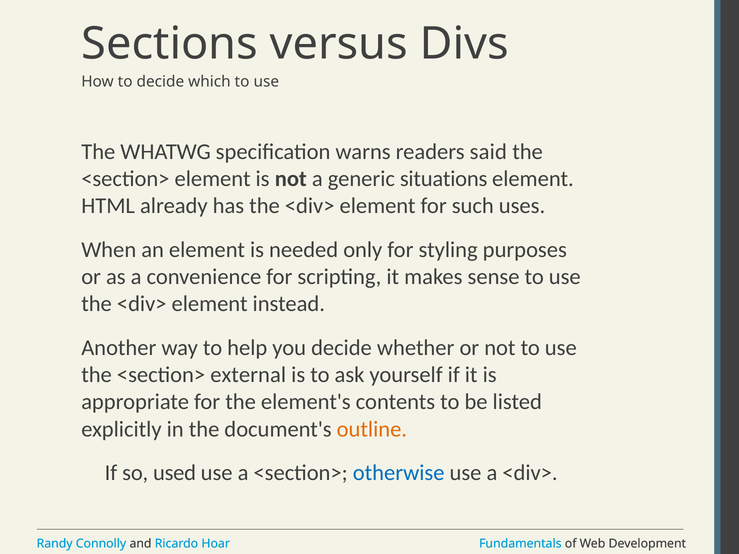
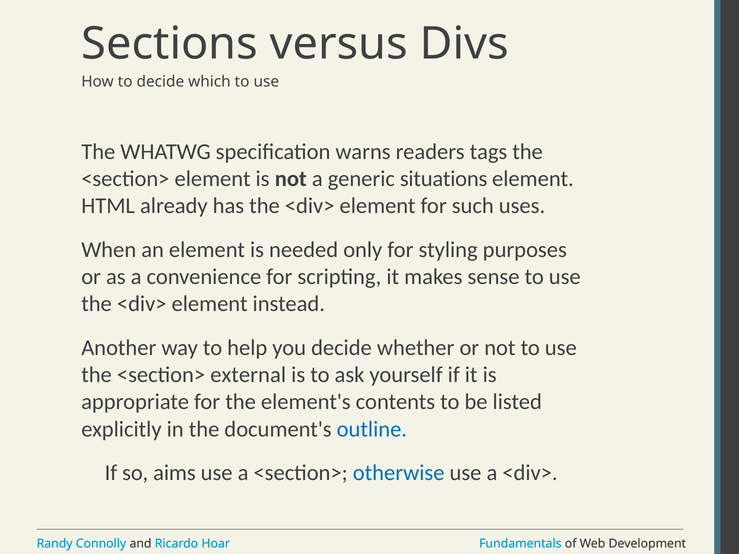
said: said -> tags (488, 152)
outline colour: orange -> blue (372, 429)
used: used -> aims (174, 473)
